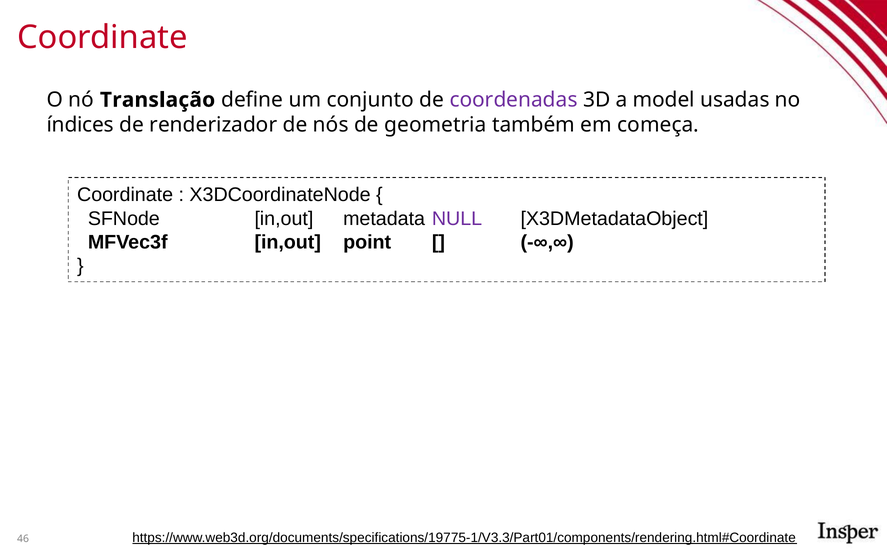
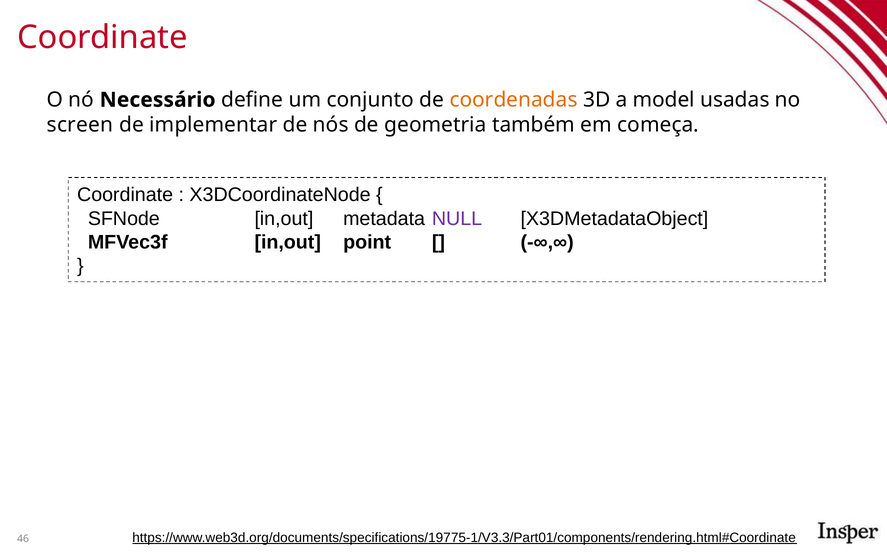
Translação: Translação -> Necessário (158, 100)
coordenadas colour: purple -> orange (514, 100)
índices: índices -> screen (80, 125)
renderizador: renderizador -> implementar (213, 125)
